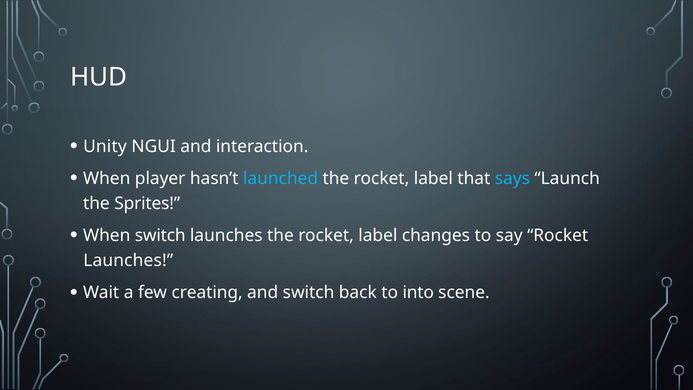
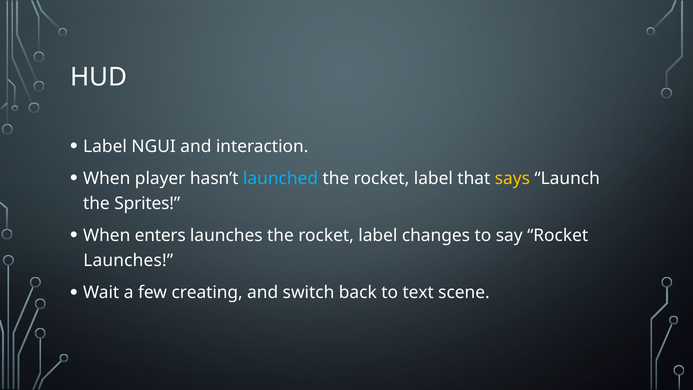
Unity: Unity -> Label (105, 146)
says colour: light blue -> yellow (512, 178)
When switch: switch -> enters (160, 236)
into: into -> text (418, 293)
